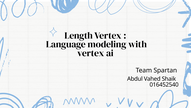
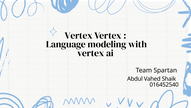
Length: Length -> Vertex (79, 35)
